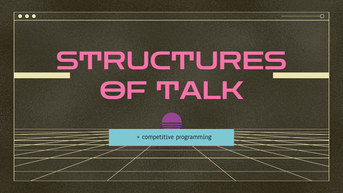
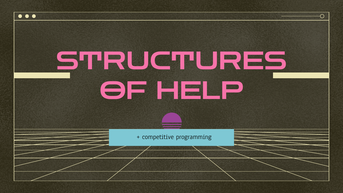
TALK: TALK -> HELP (200, 91)
